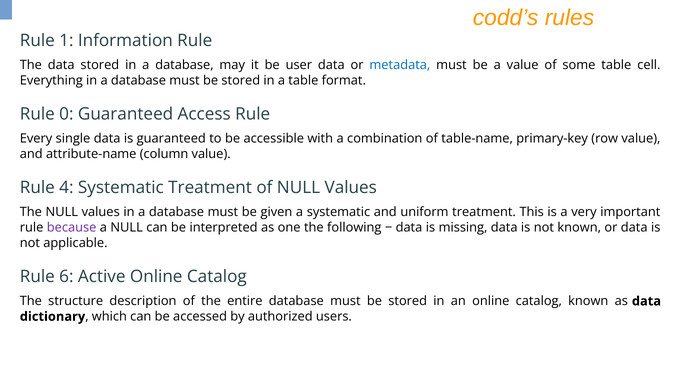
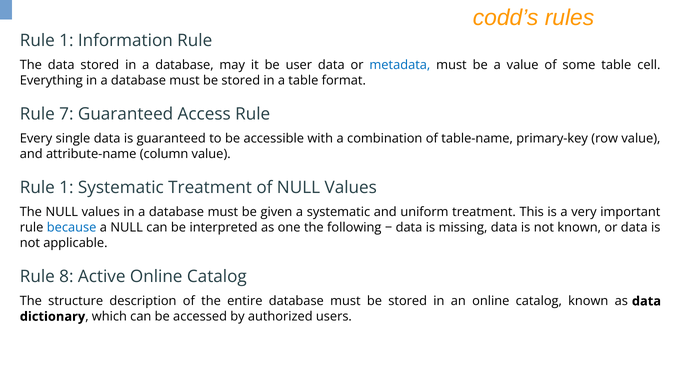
0: 0 -> 7 (66, 114)
4: 4 -> 1 (66, 188)
because colour: purple -> blue (72, 228)
6: 6 -> 8 (66, 277)
